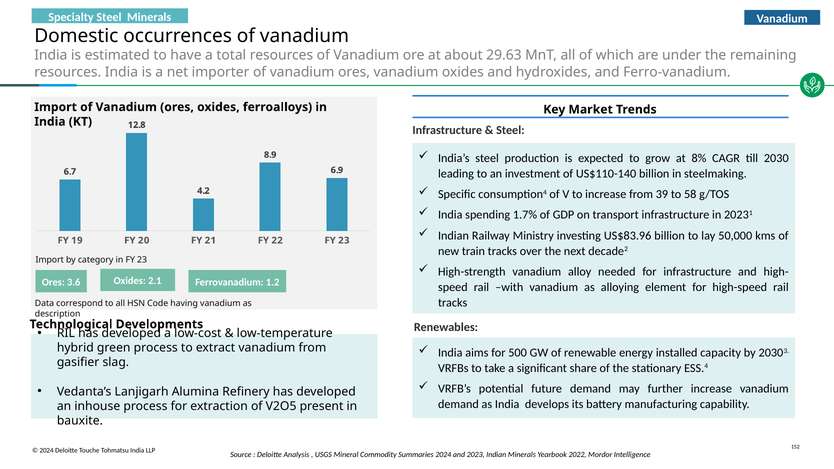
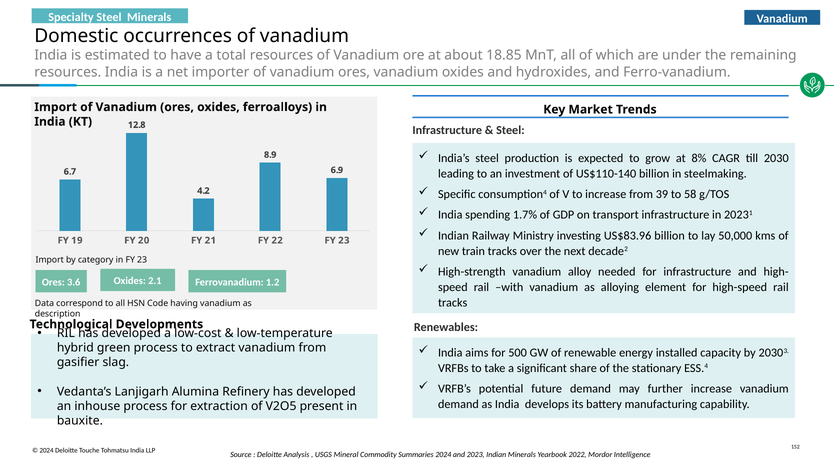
29.63: 29.63 -> 18.85 (504, 55)
